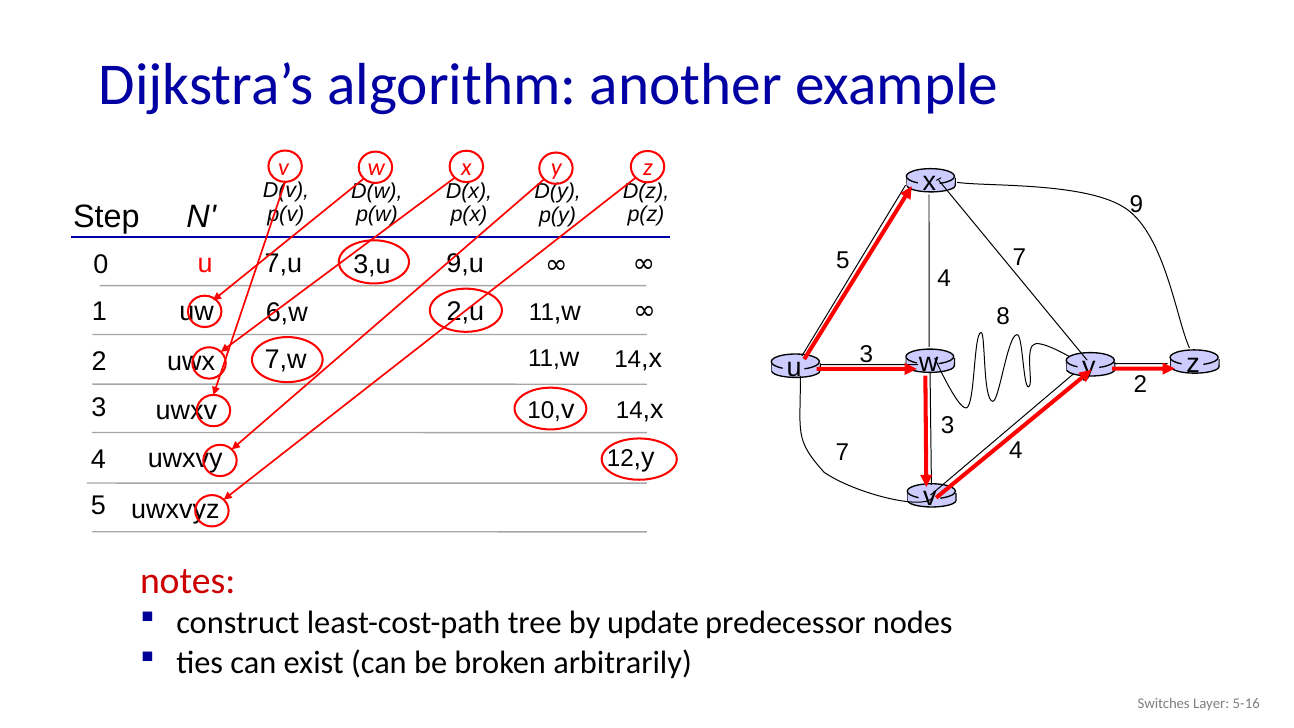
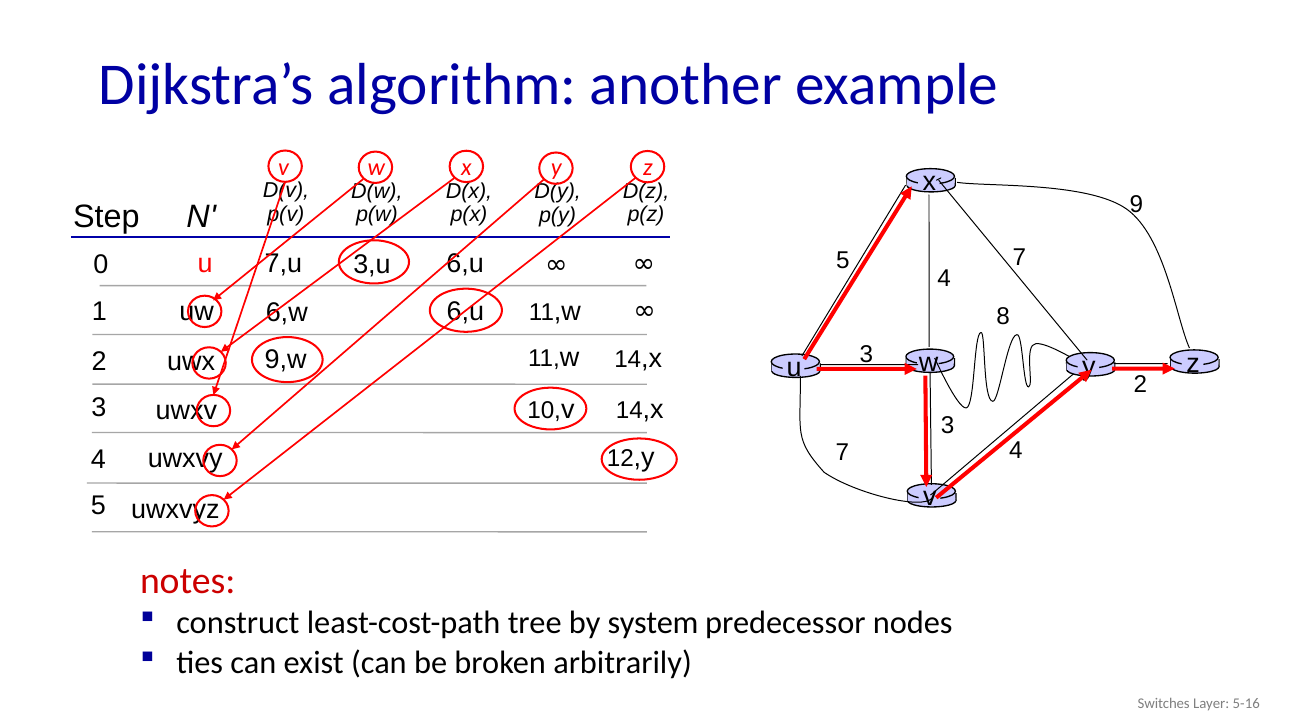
3,u 9,u: 9,u -> 6,u (465, 264)
6,w 2,u: 2,u -> 6,u (465, 312)
7,w: 7,w -> 9,w (286, 359)
update: update -> system (653, 623)
